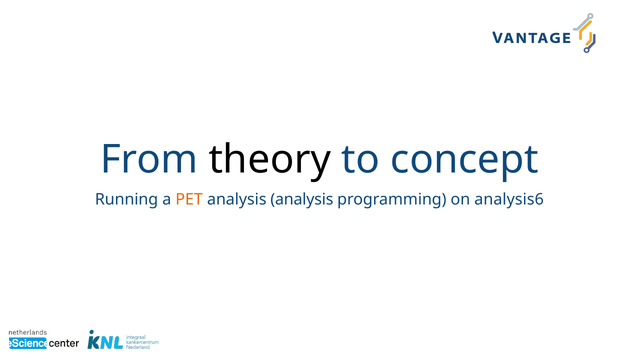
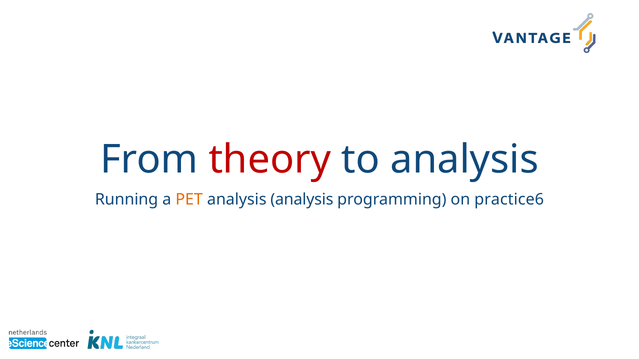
theory colour: black -> red (270, 160)
to concept: concept -> analysis (465, 160)
analysis6: analysis6 -> practice6 (509, 200)
